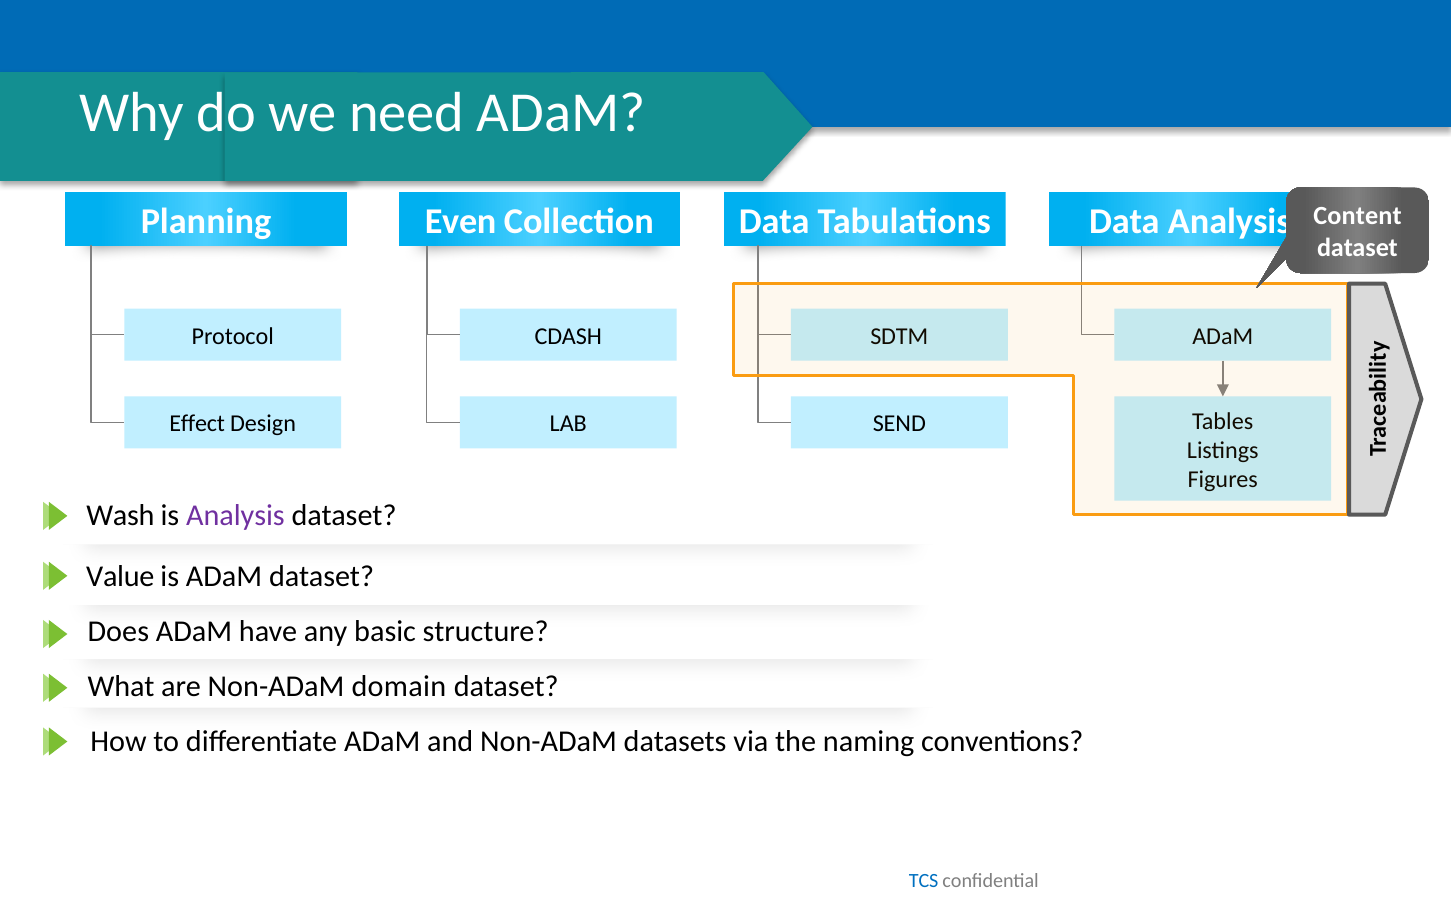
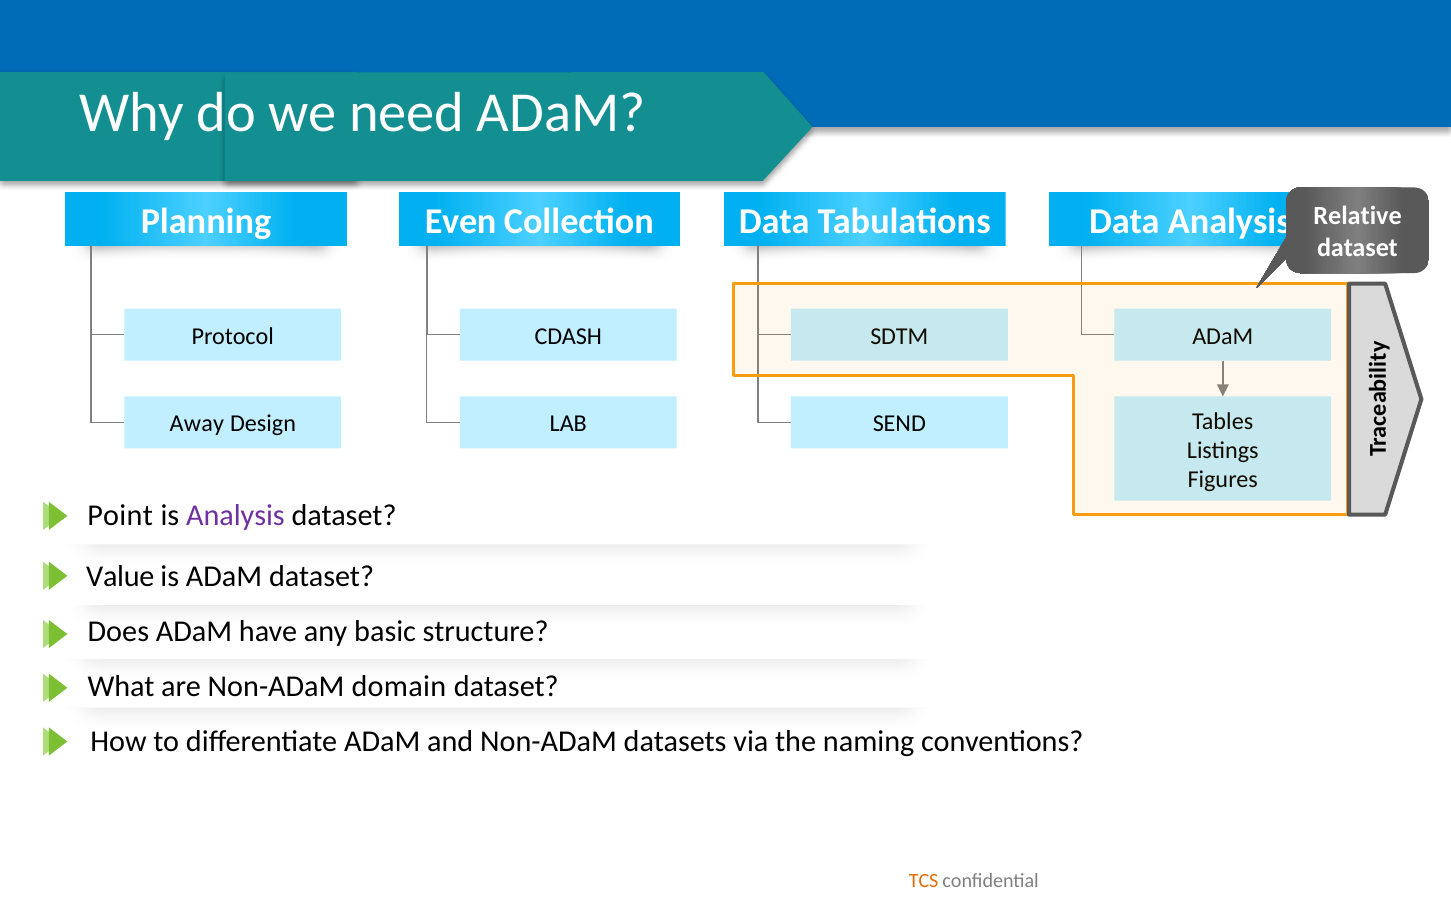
Content: Content -> Relative (1358, 216)
Effect: Effect -> Away (197, 424)
Wash: Wash -> Point (120, 516)
TCS colour: blue -> orange (924, 880)
